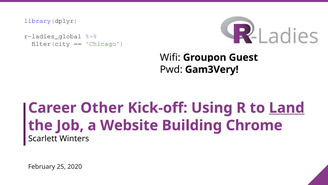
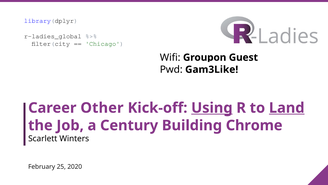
Gam3Very: Gam3Very -> Gam3Like (212, 69)
Using underline: none -> present (212, 108)
Website: Website -> Century (129, 125)
